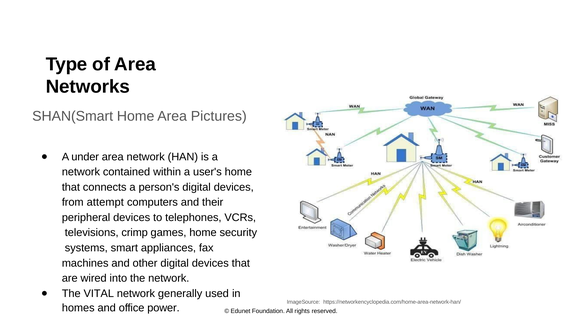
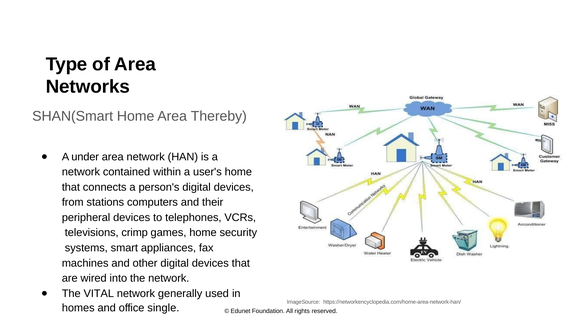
Pictures: Pictures -> Thereby (219, 117)
attempt: attempt -> stations (105, 203)
power: power -> single (163, 309)
